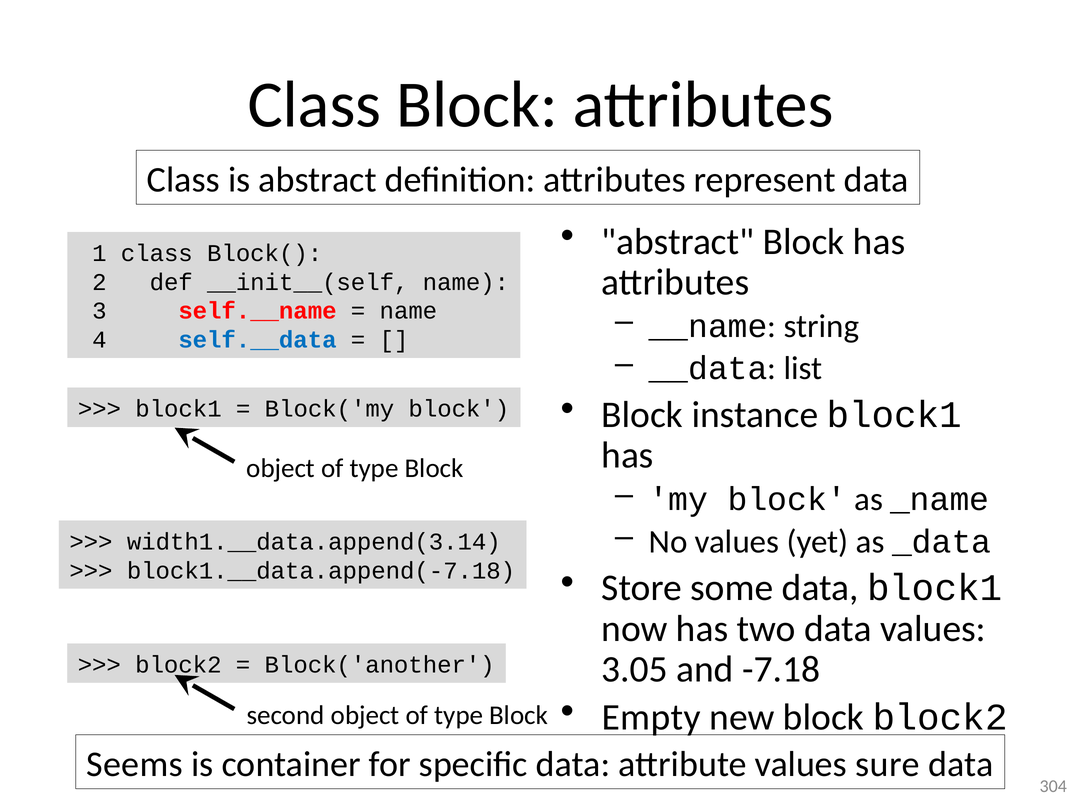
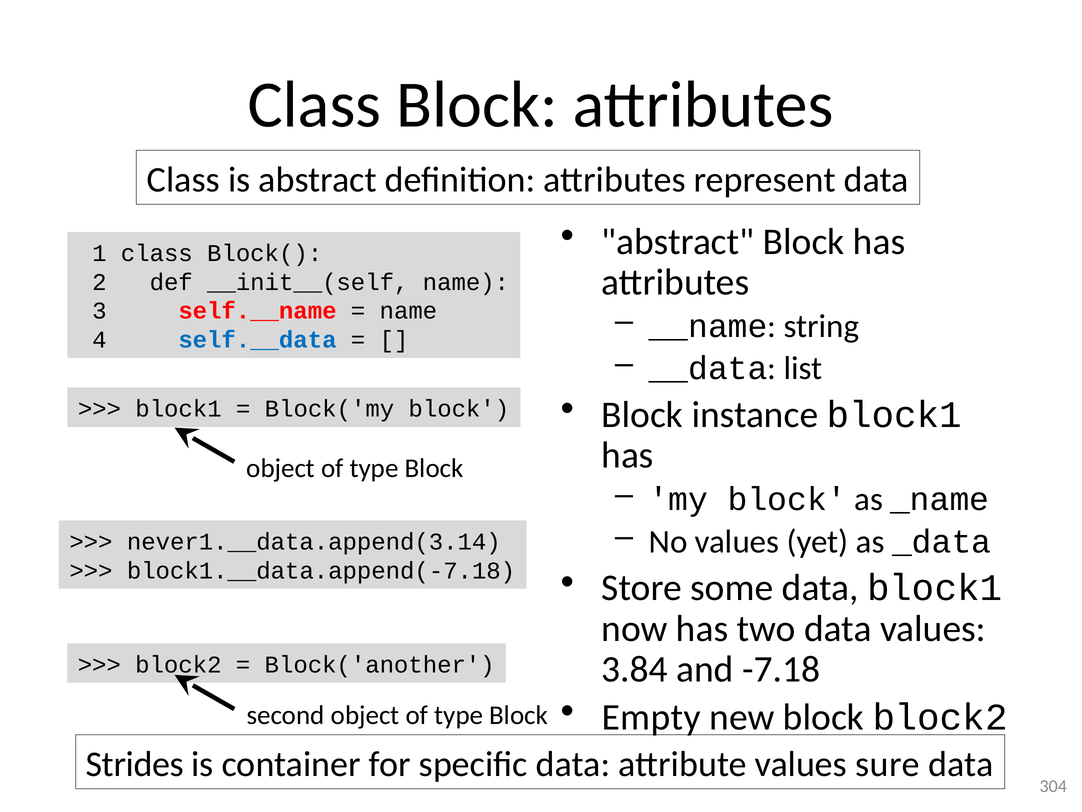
width1.__data.append(3.14: width1.__data.append(3.14 -> never1.__data.append(3.14 (314, 542)
3.05: 3.05 -> 3.84 (635, 669)
Seems: Seems -> Strides (135, 764)
